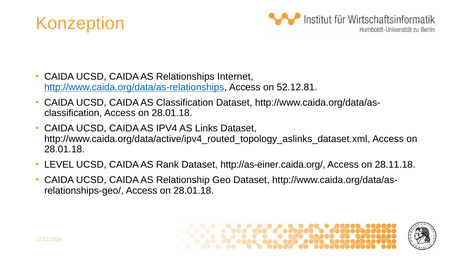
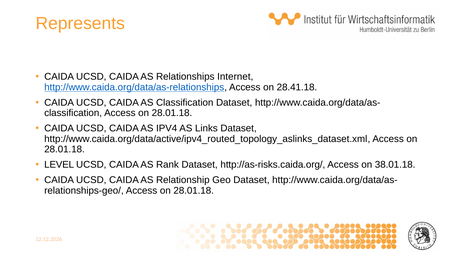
Konzeption: Konzeption -> Represents (80, 23)
52.12.81: 52.12.81 -> 28.41.18 (297, 87)
http://as-einer.caida.org/: http://as-einer.caida.org/ -> http://as-risks.caida.org/ (273, 165)
28.11.18: 28.11.18 -> 38.01.18 (395, 165)
